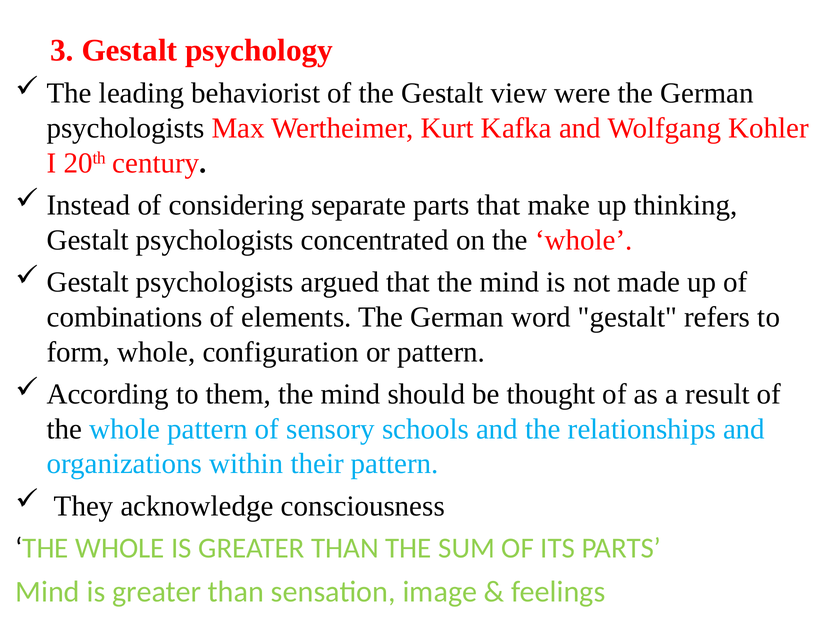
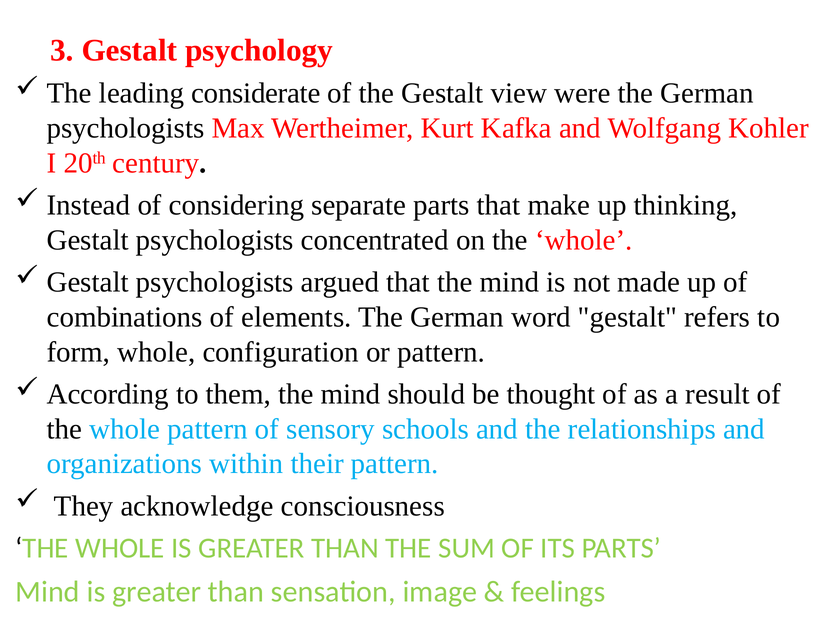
behaviorist: behaviorist -> considerate (256, 93)
